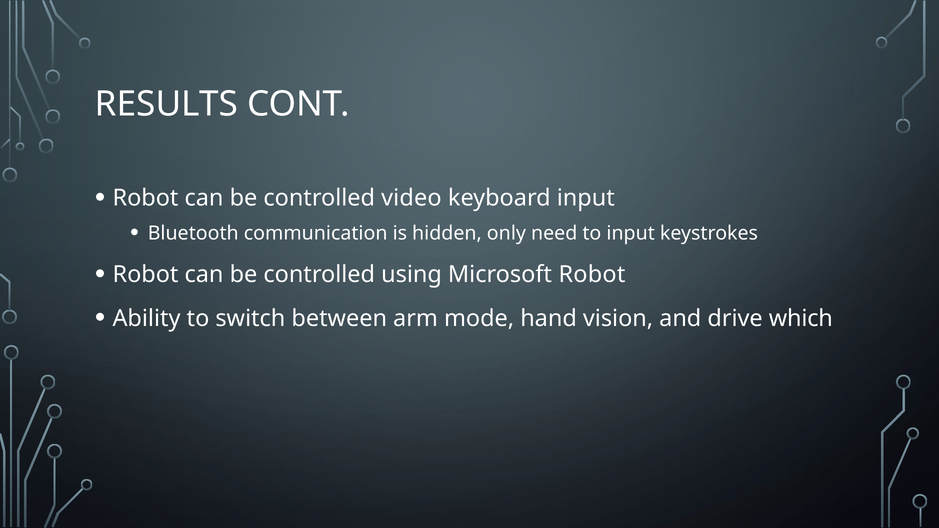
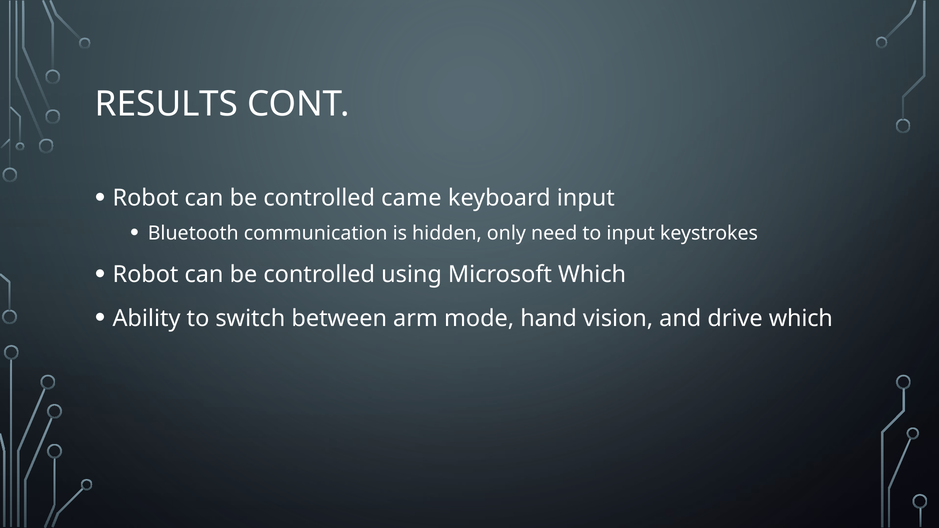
video: video -> came (411, 198)
Microsoft Robot: Robot -> Which (592, 275)
